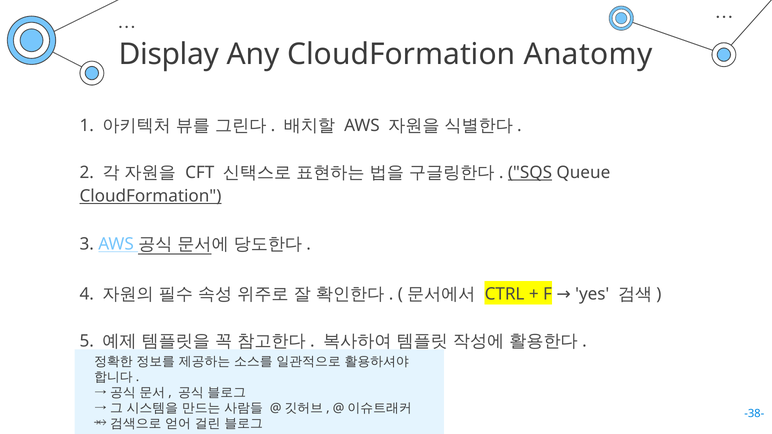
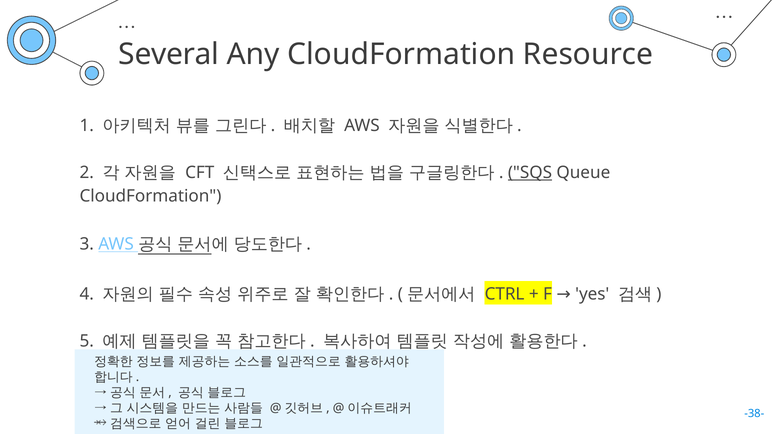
Display: Display -> Several (169, 54)
Anatomy: Anatomy -> Resource (588, 54)
CloudFormation underline: present -> none (150, 196)
